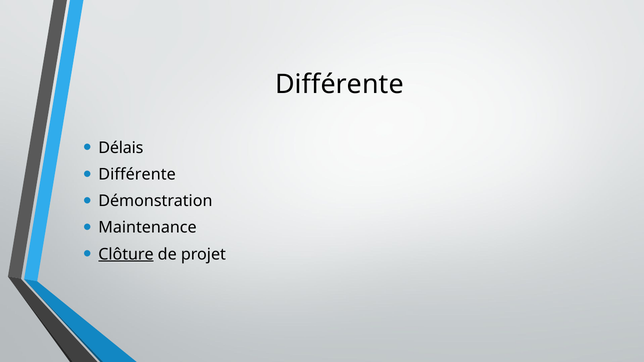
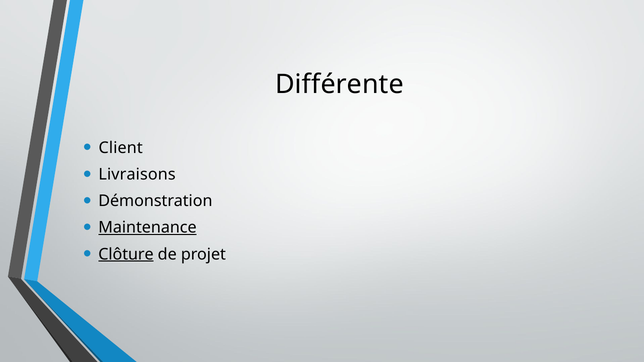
Délais: Délais -> Client (121, 148)
Différente: Différente -> Livraisons (137, 175)
Maintenance underline: none -> present (147, 228)
